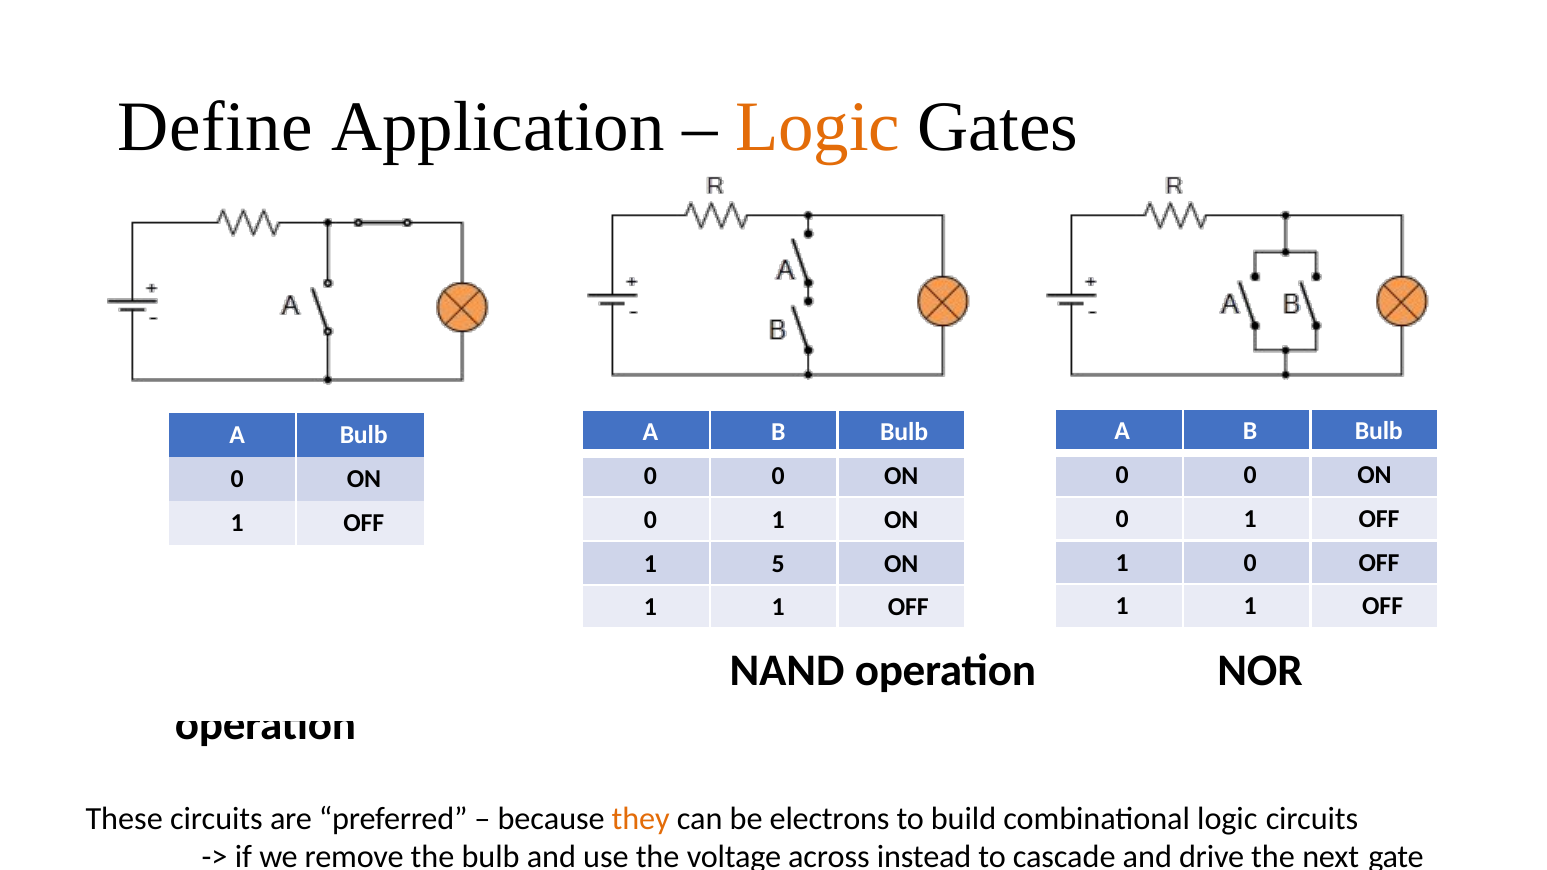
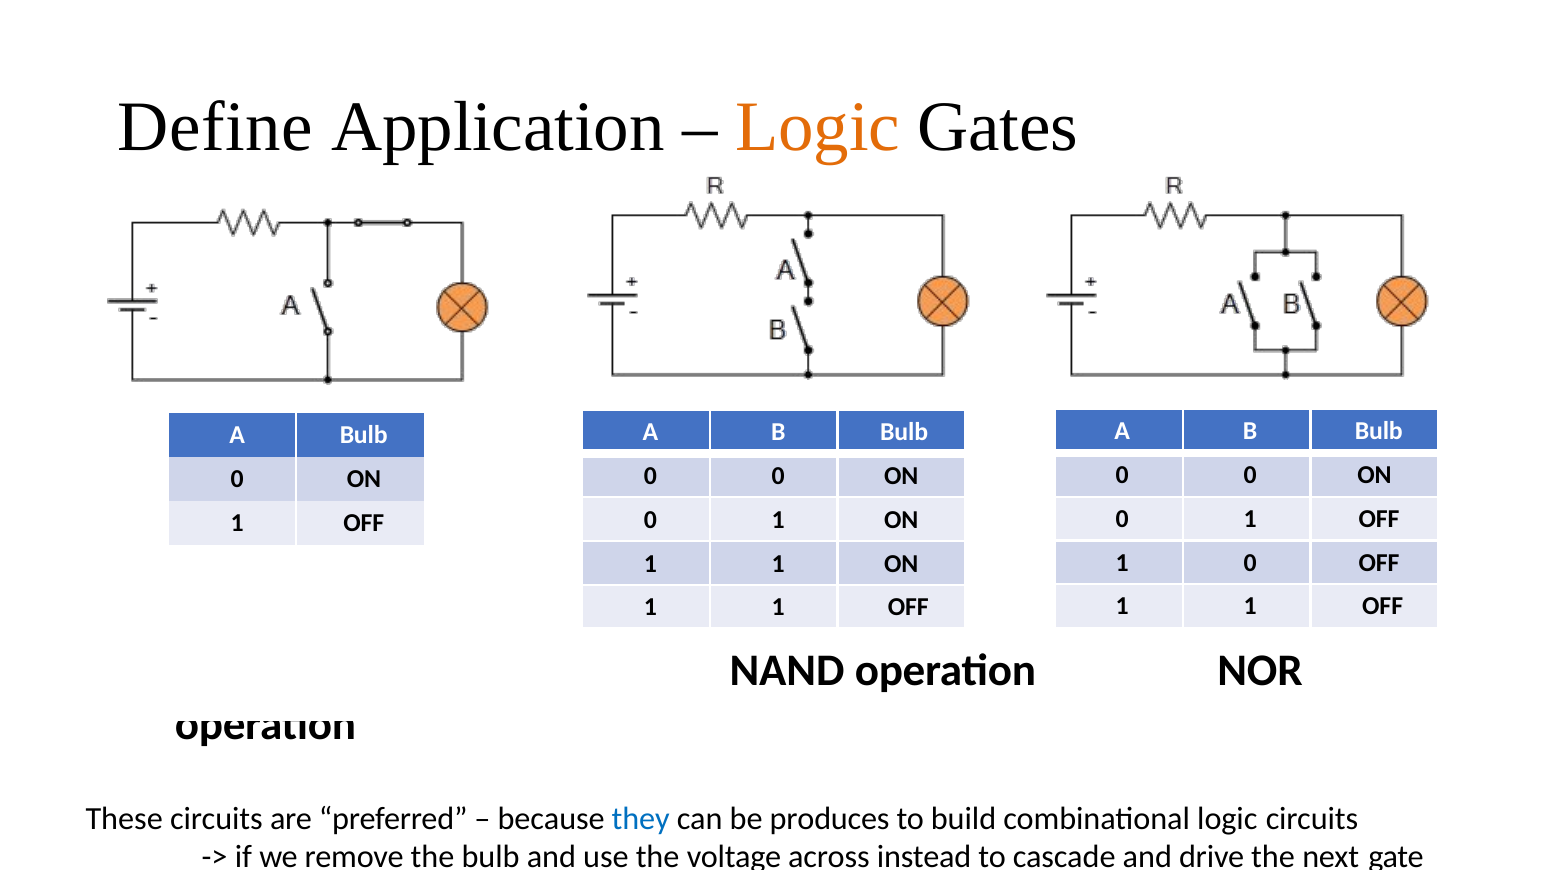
5: 5 -> 1 (778, 564)
they colour: orange -> blue (641, 819)
electrons: electrons -> produces (830, 819)
